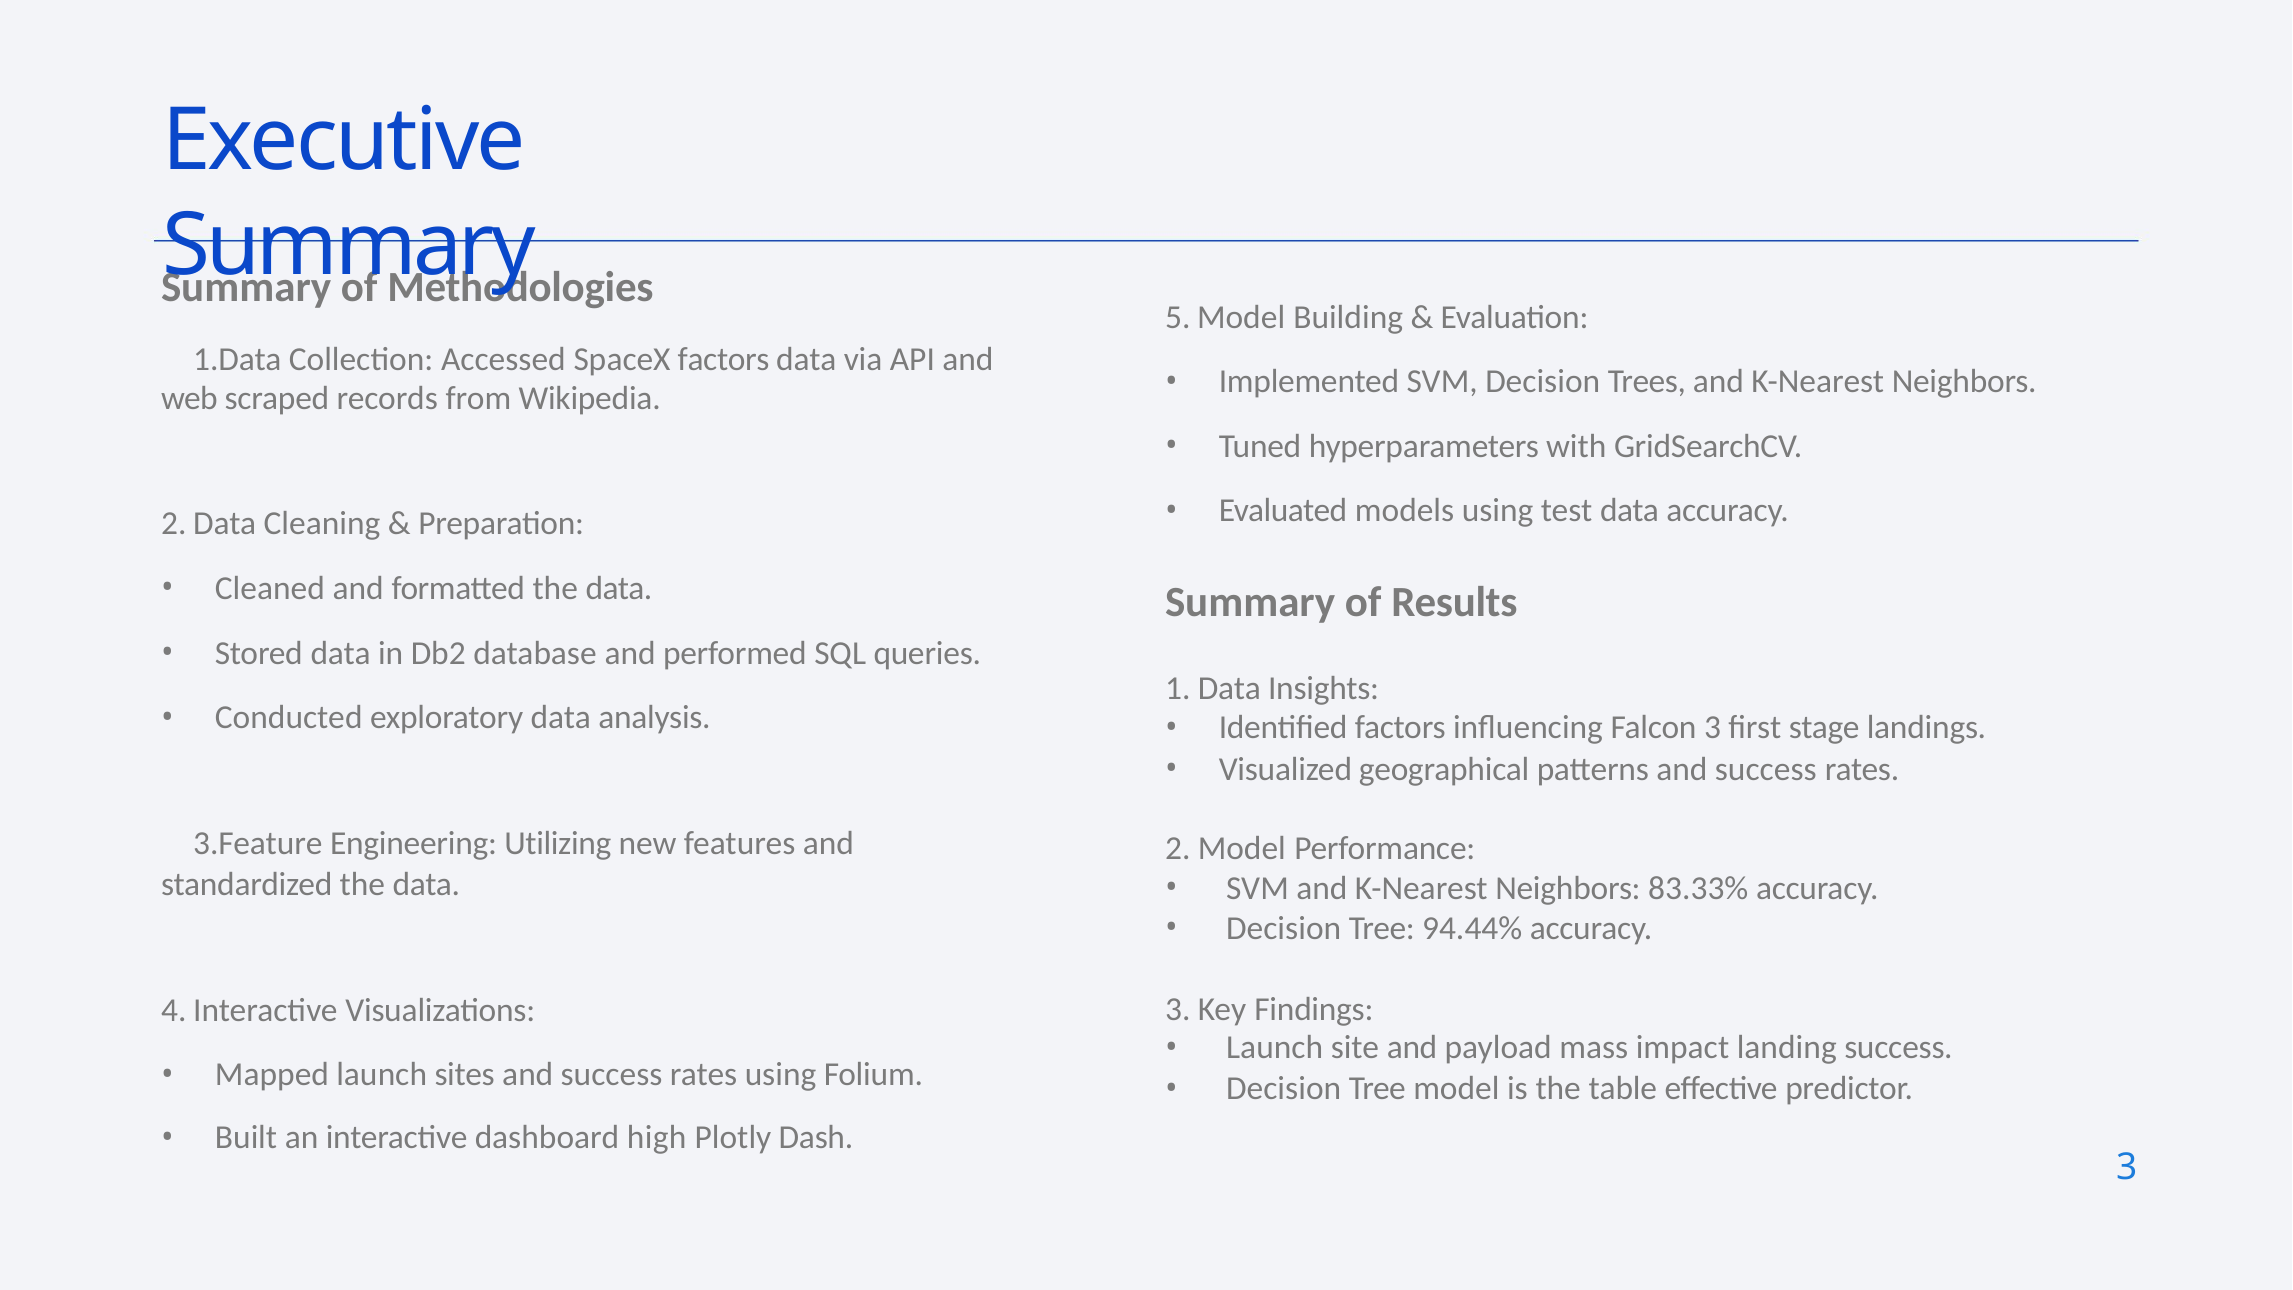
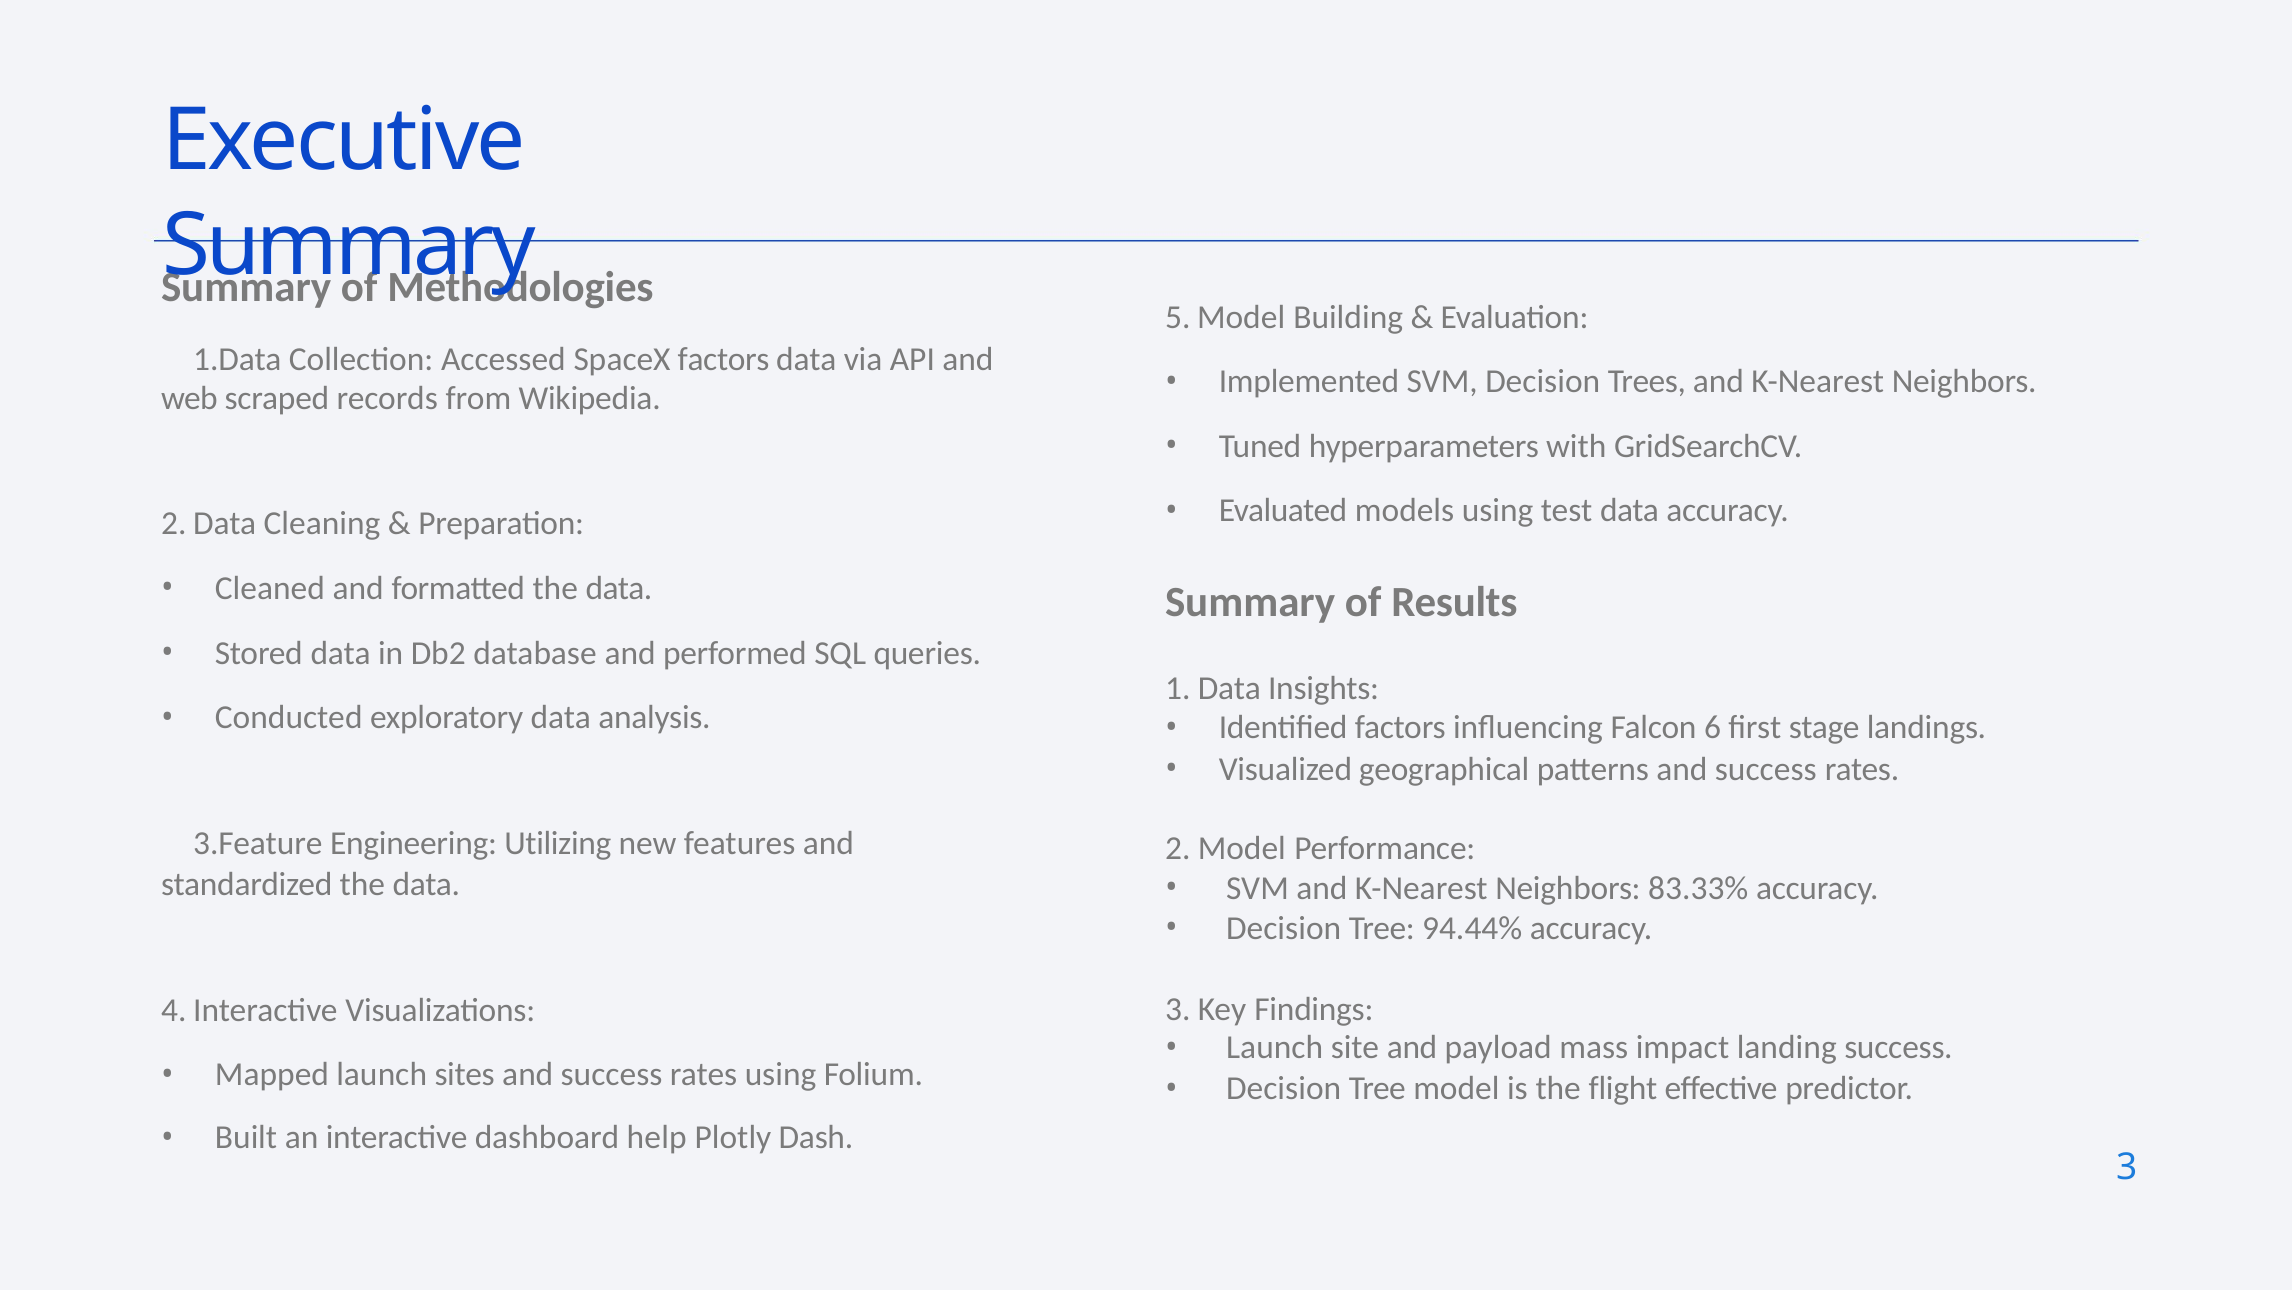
Falcon 3: 3 -> 6 (1713, 728)
table: table -> flight (1623, 1089)
high: high -> help (657, 1137)
